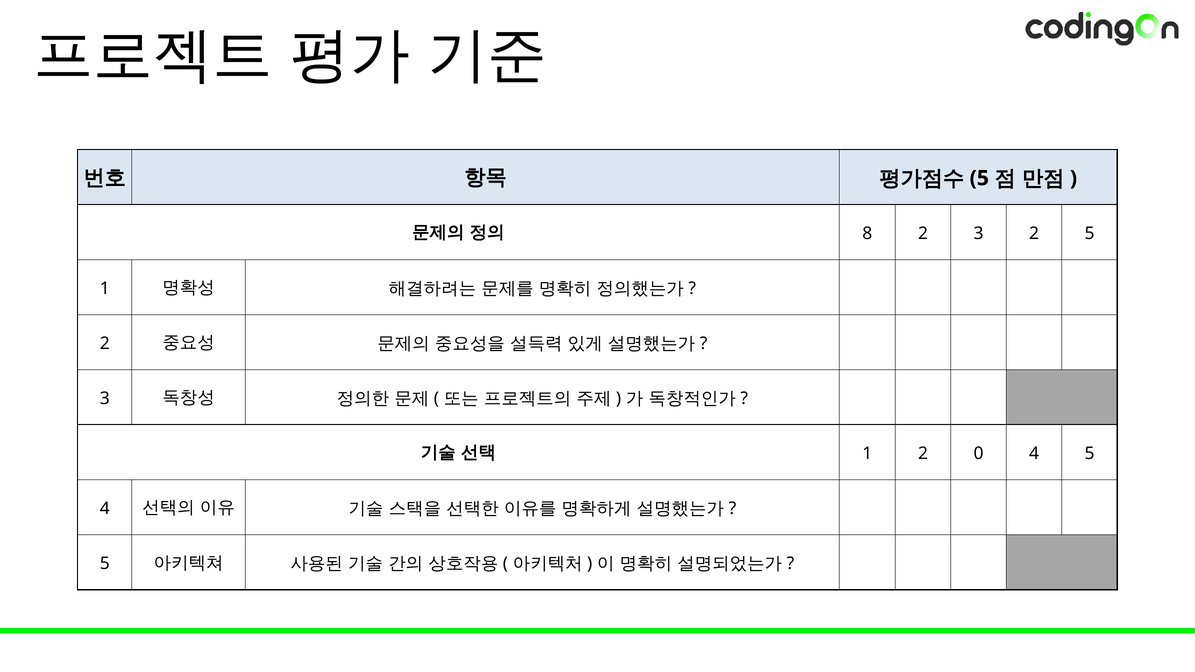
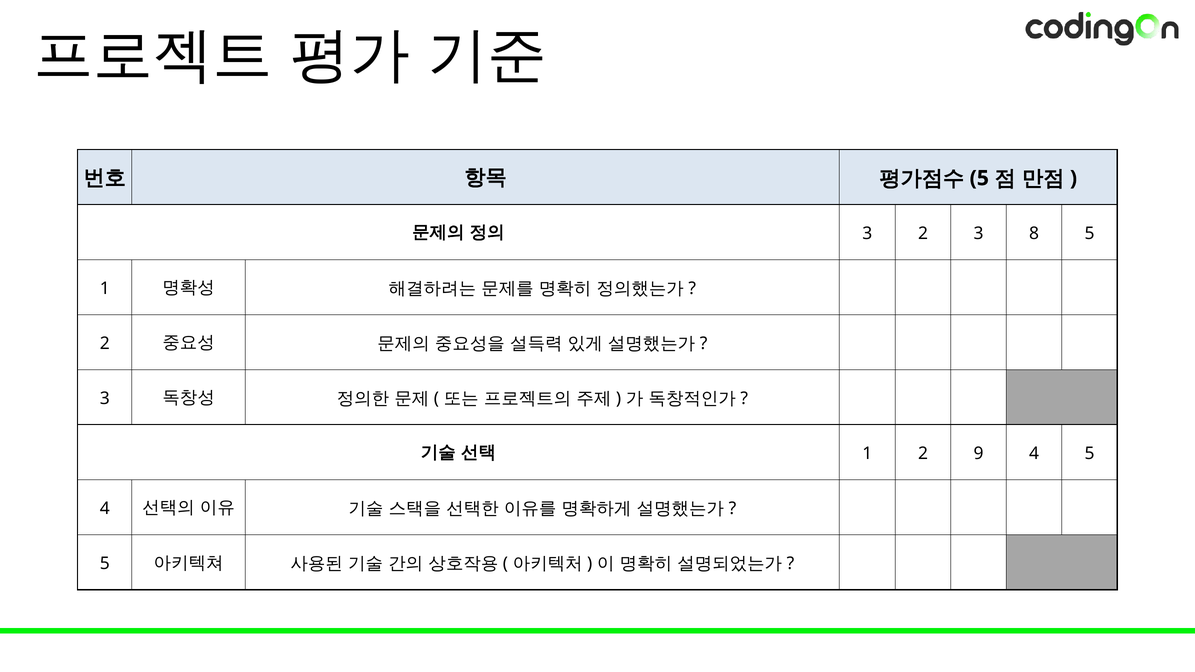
8: 8 -> 3 (867, 234)
3 2: 2 -> 8 (1034, 234)
0: 0 -> 9 (979, 454)
